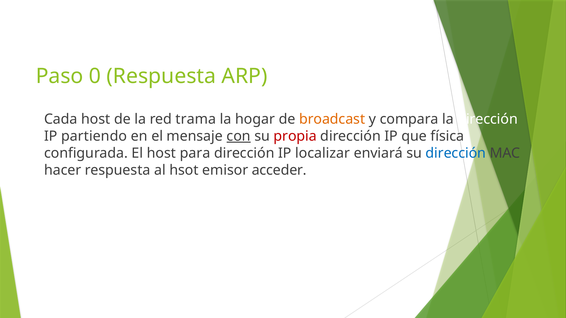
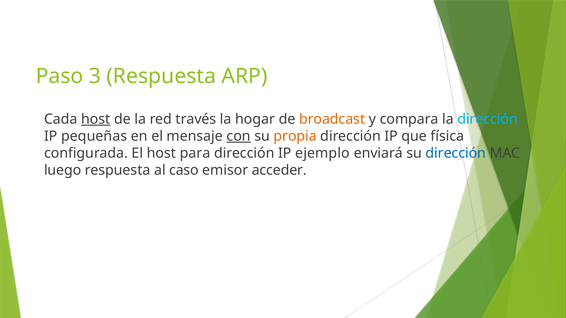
0: 0 -> 3 (95, 76)
host underline: none -> present (96, 119)
trama: trama -> través (196, 119)
dirección colour: white -> light blue (488, 119)
partiendo: partiendo -> pequeñas (94, 136)
propia colour: red -> orange (295, 136)
localizar: localizar -> ejemplo (323, 153)
hacer: hacer -> luego (63, 170)
hsot: hsot -> caso (184, 170)
